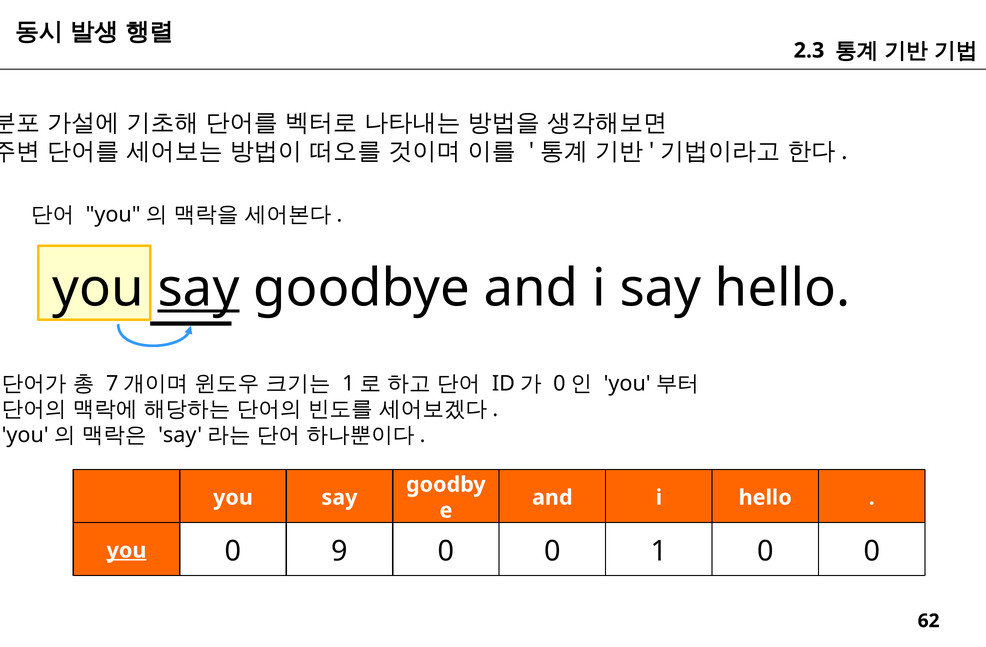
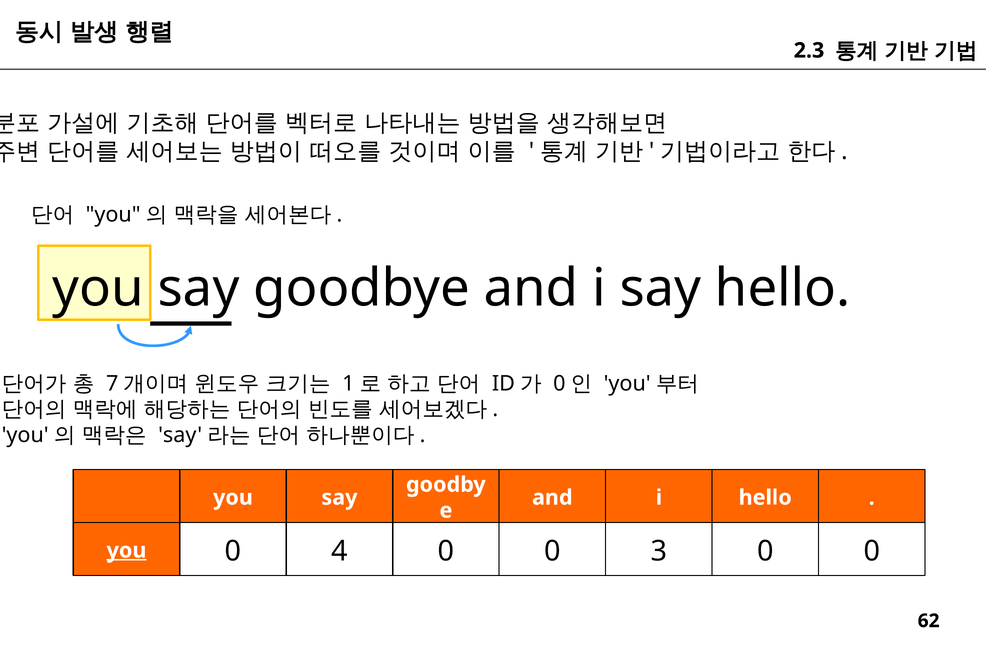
say underline: present -> none (199, 289)
9: 9 -> 4 (339, 552)
1: 1 -> 3 (659, 552)
